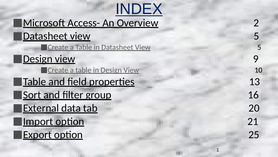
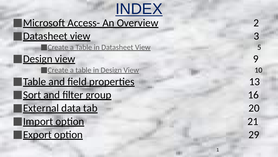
5: 5 -> 3 (256, 36)
25: 25 -> 29 (254, 134)
